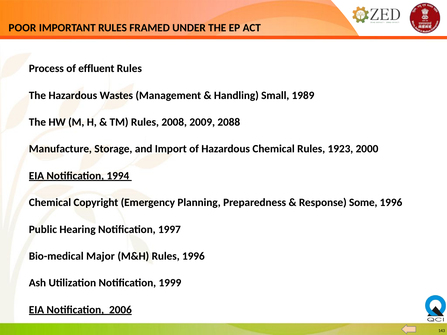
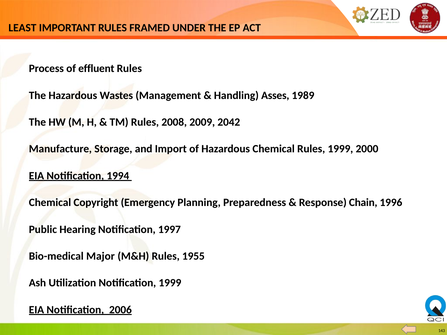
POOR: POOR -> LEAST (22, 28)
Small: Small -> Asses (275, 95)
2088: 2088 -> 2042 (229, 122)
Rules 1923: 1923 -> 1999 (340, 149)
Some: Some -> Chain (363, 203)
Rules 1996: 1996 -> 1955 (193, 256)
